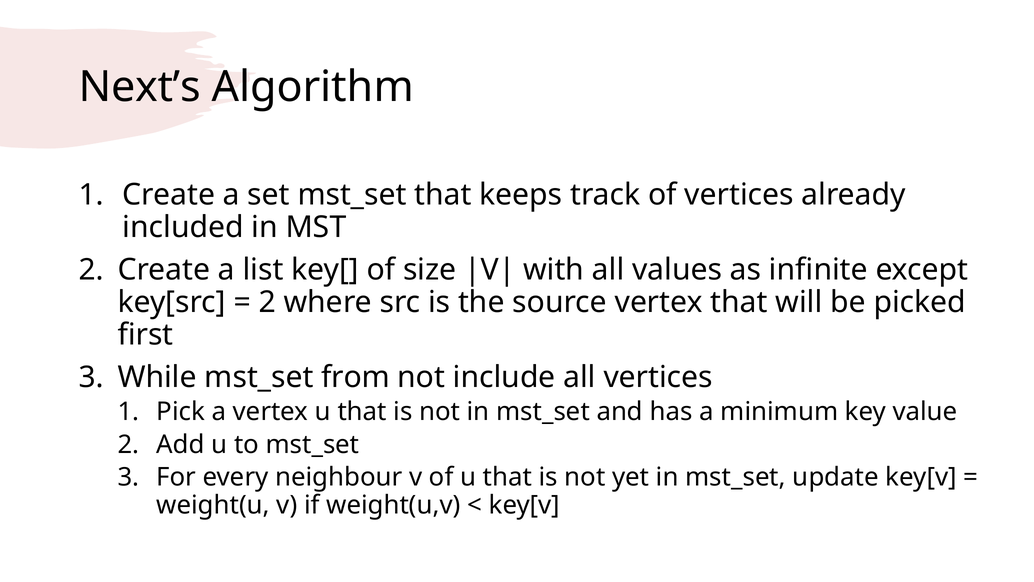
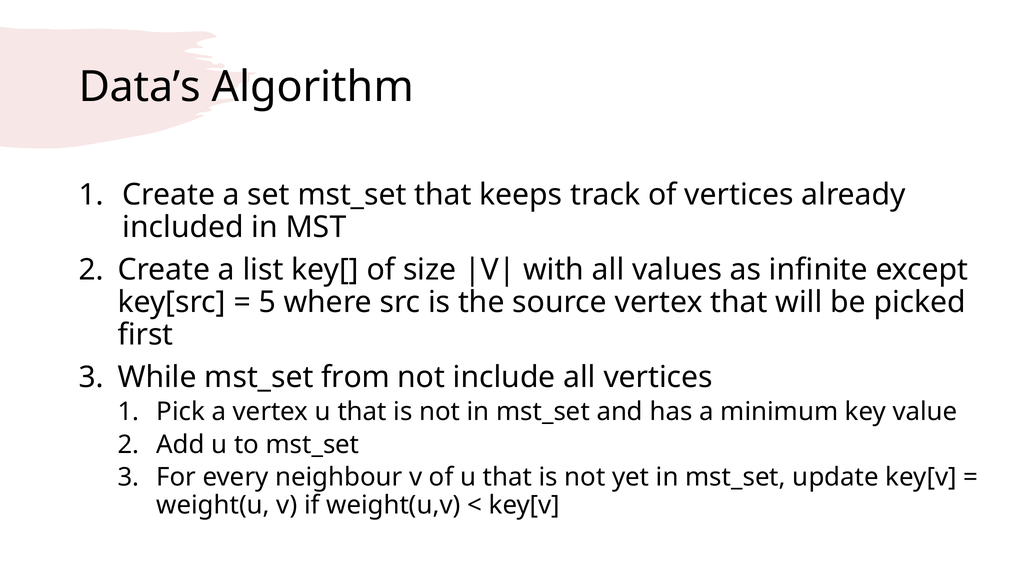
Next’s: Next’s -> Data’s (140, 87)
2: 2 -> 5 (267, 302)
